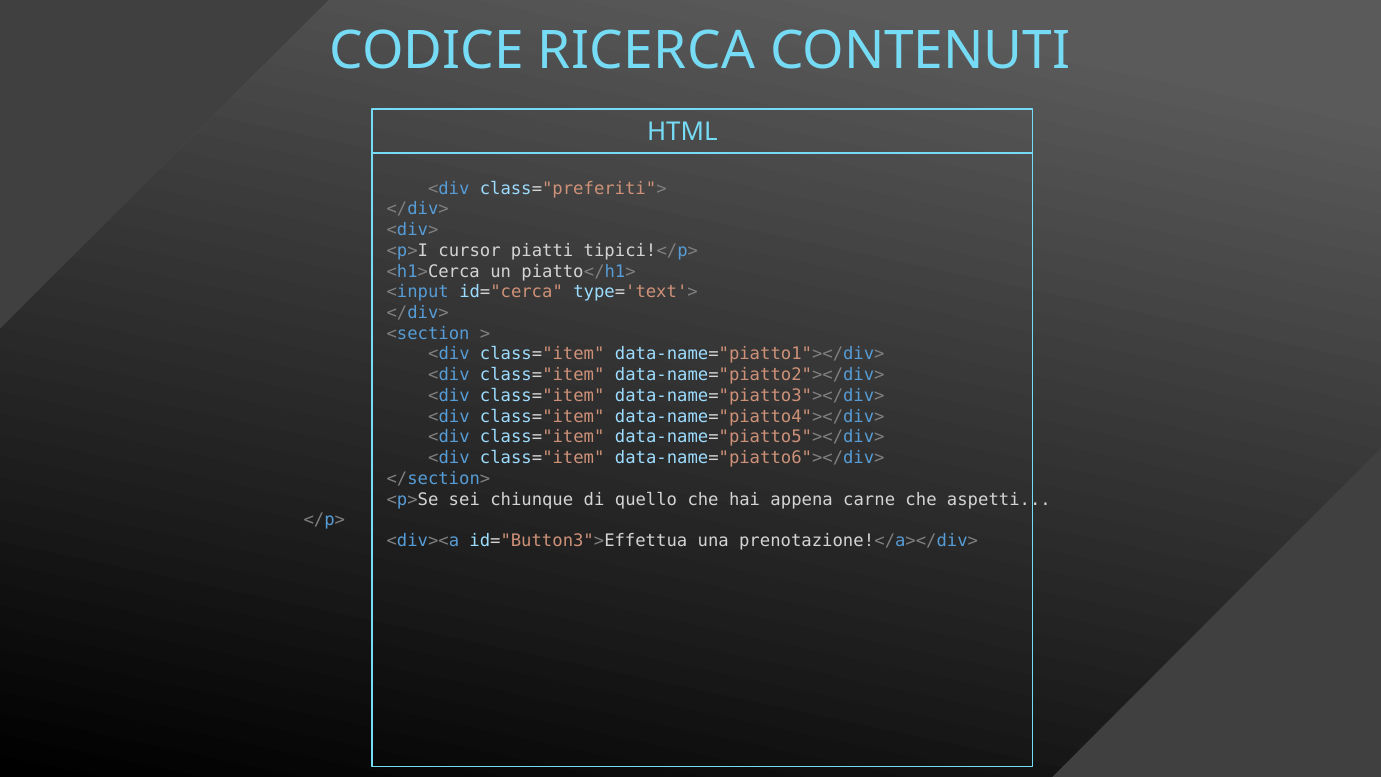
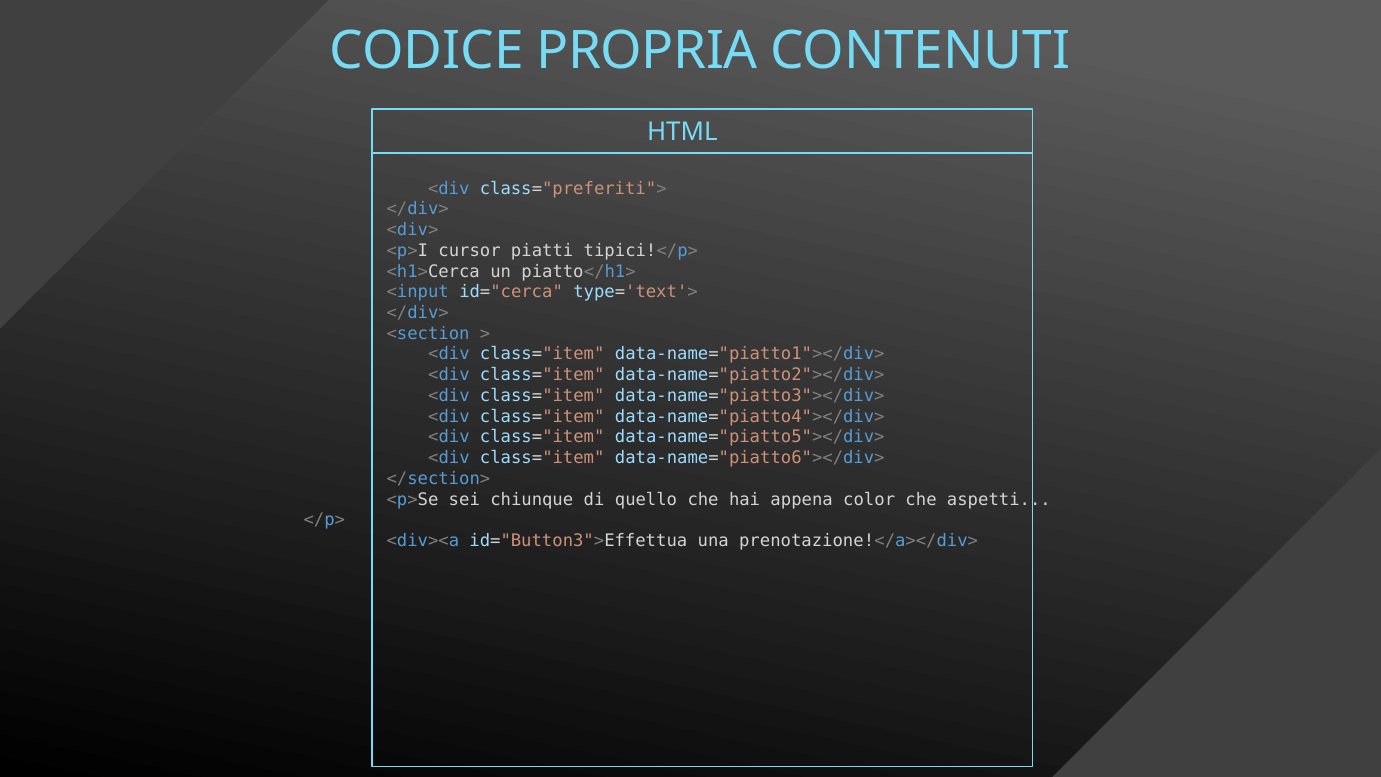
RICERCA: RICERCA -> PROPRIA (647, 51)
carne: carne -> color (869, 499)
